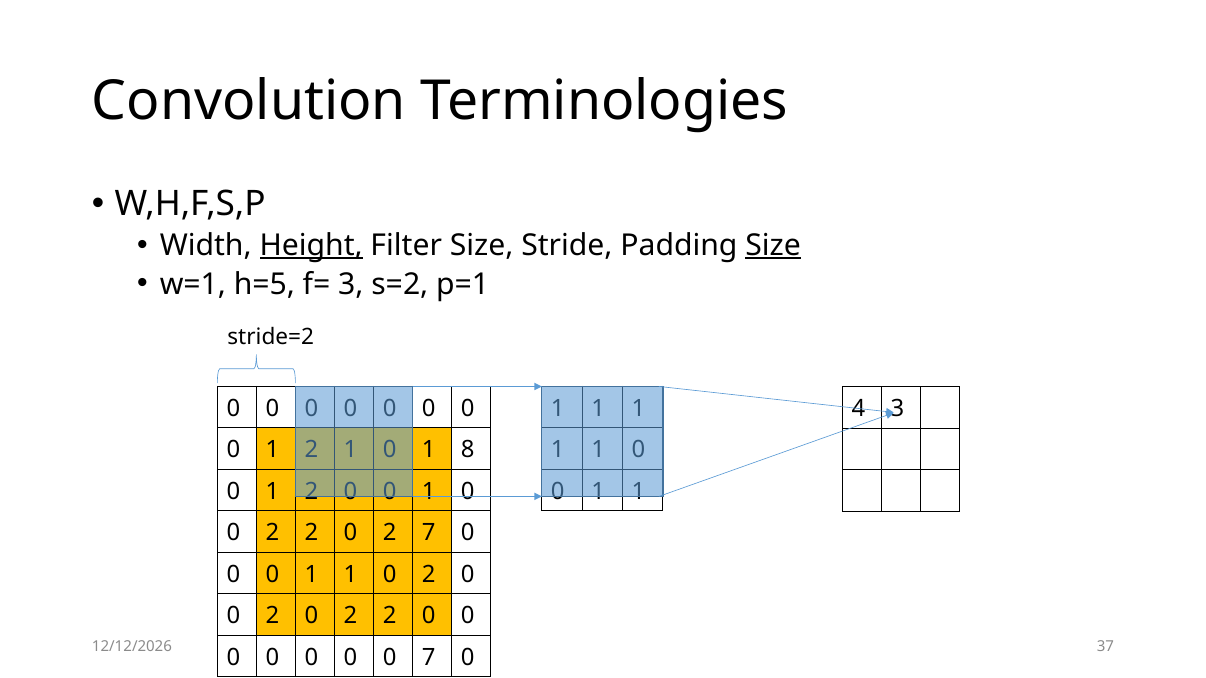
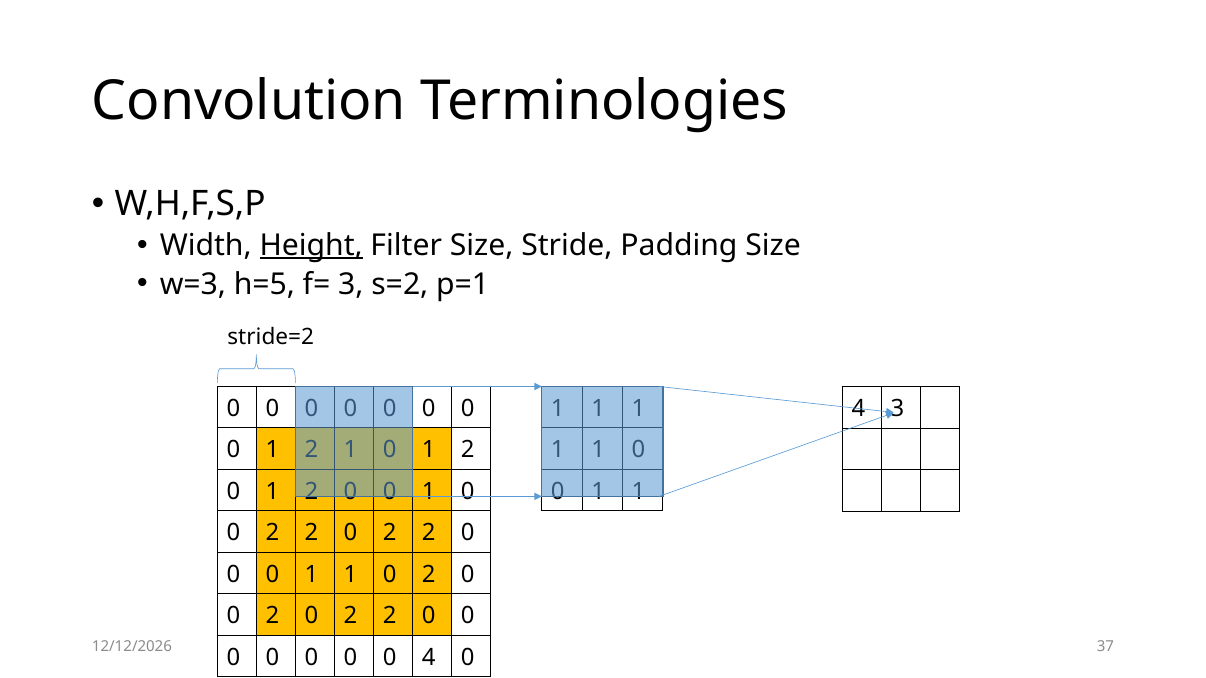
Size underline: present -> none (773, 245)
w=1: w=1 -> w=3 (193, 284)
8: 8 -> 2 (468, 450)
7: 7 -> 2 (429, 533)
0 7: 7 -> 4 (429, 658)
